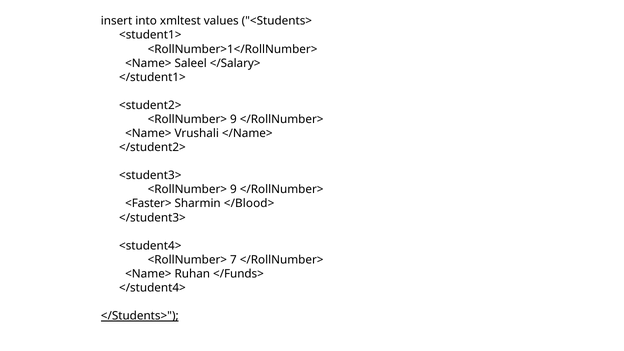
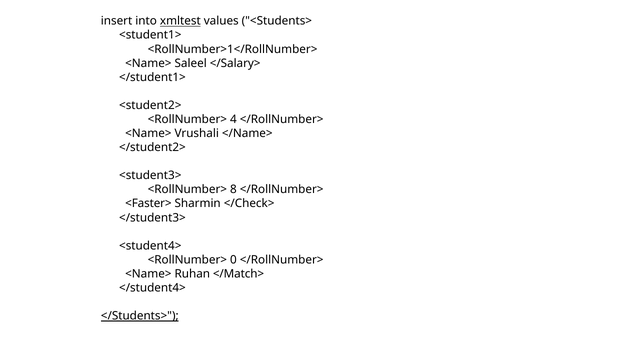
xmltest underline: none -> present (180, 21)
9: 9 -> 4 (233, 119)
9: 9 -> 8 (233, 190)
</Blood>: </Blood> -> </Check> (249, 204)
7: 7 -> 0 (233, 260)
</Funds>: </Funds> -> </Match> (238, 274)
